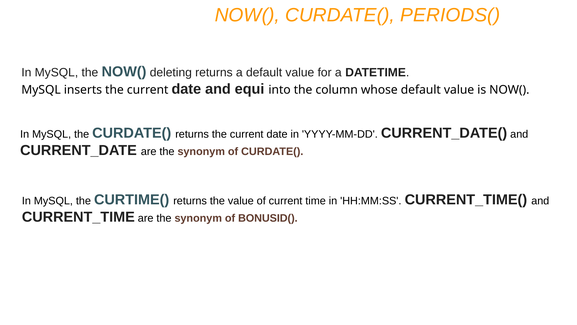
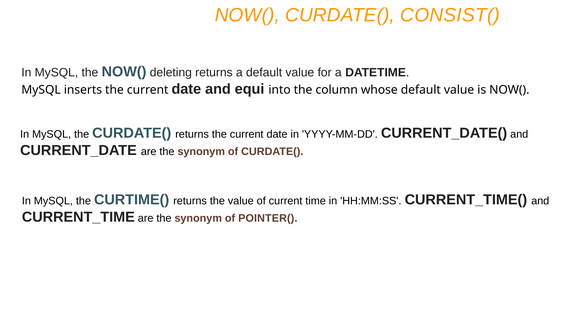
PERIODS(: PERIODS( -> CONSIST( (450, 15)
BONUSID(: BONUSID( -> POINTER( (268, 218)
